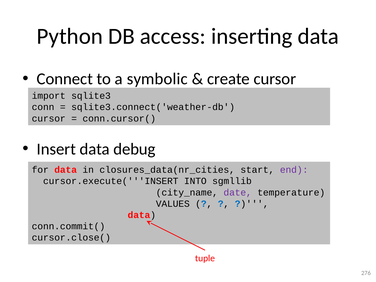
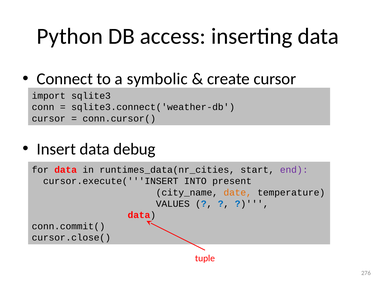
closures_data(nr_cities: closures_data(nr_cities -> runtimes_data(nr_cities (167, 170)
sgmllib: sgmllib -> present (232, 181)
date colour: purple -> orange (238, 192)
